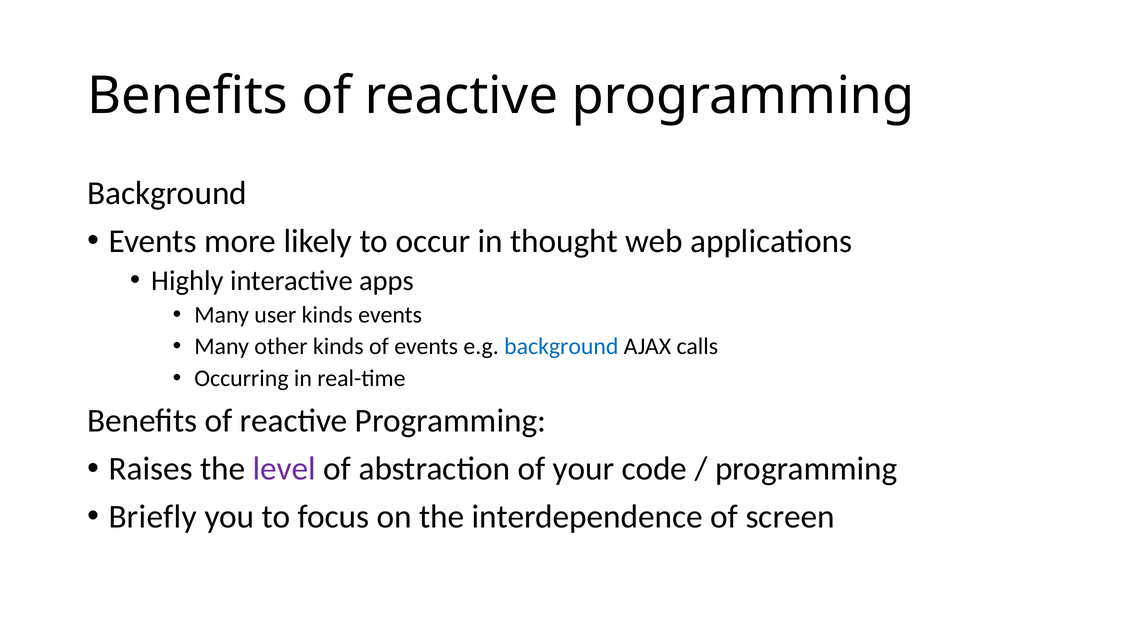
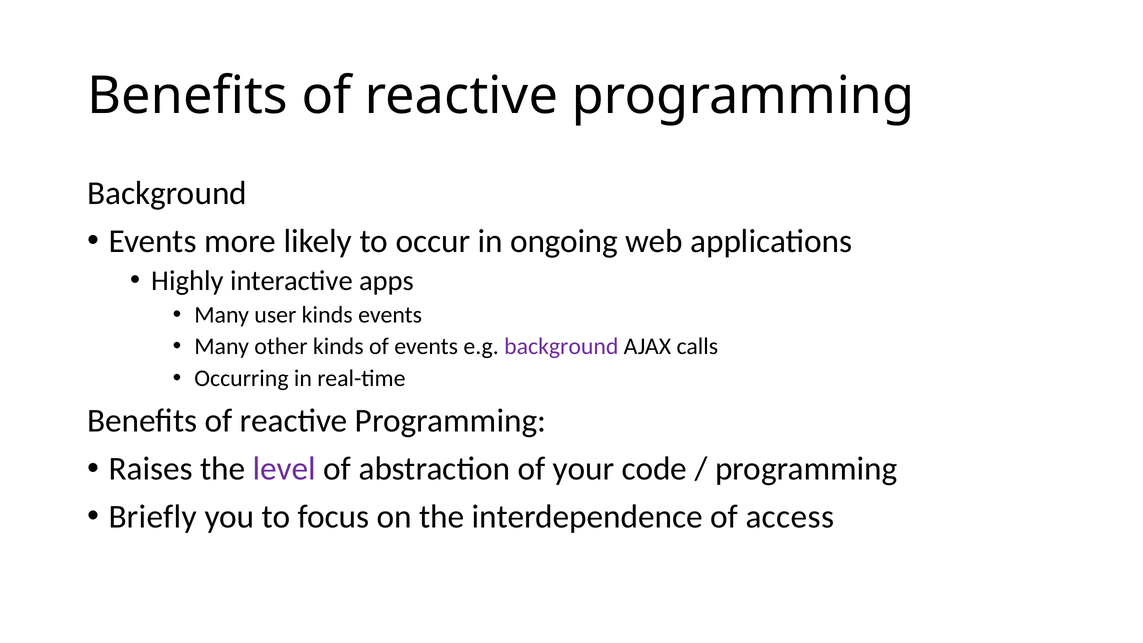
thought: thought -> ongoing (564, 241)
background colour: blue -> purple (561, 346)
screen: screen -> access (790, 517)
